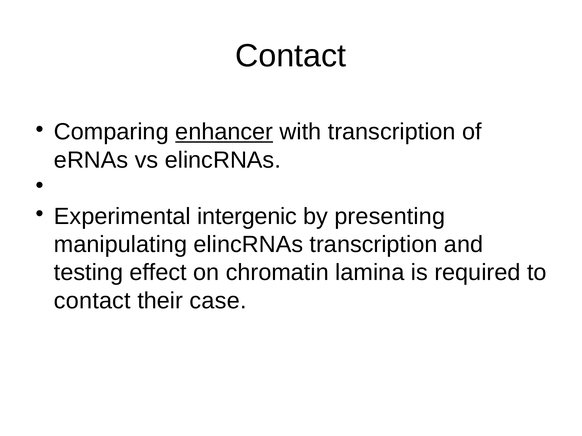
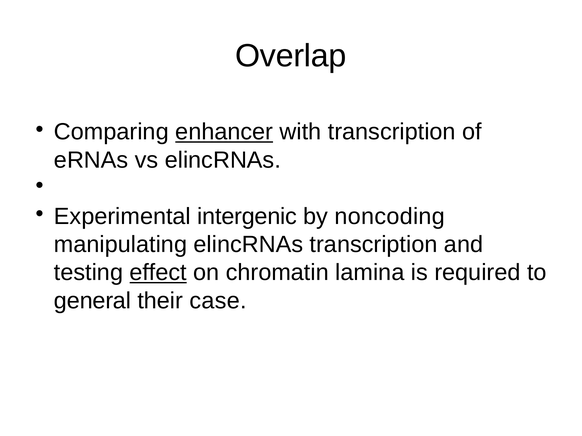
Contact: Contact -> Overlap (291, 56)
presenting: presenting -> noncoding (390, 216)
effect underline: none -> present (158, 273)
contact: contact -> general (93, 301)
